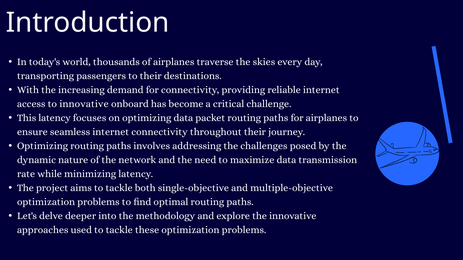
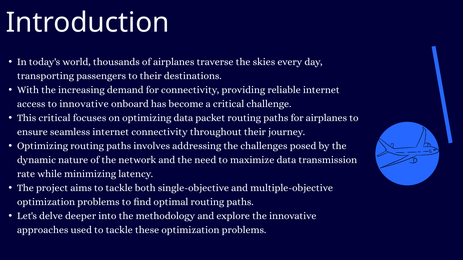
This latency: latency -> critical (54, 118)
